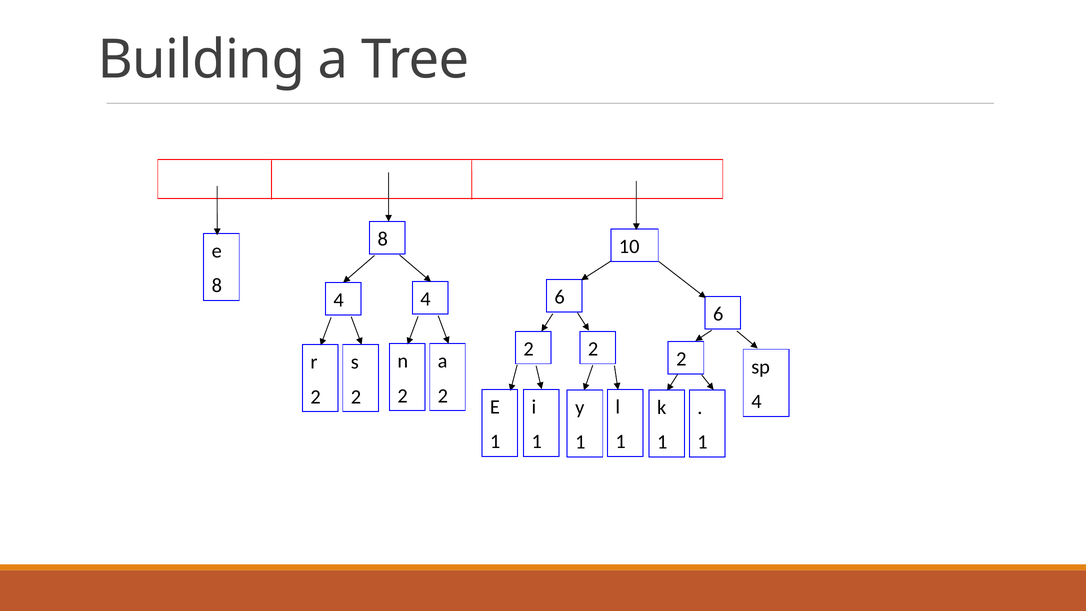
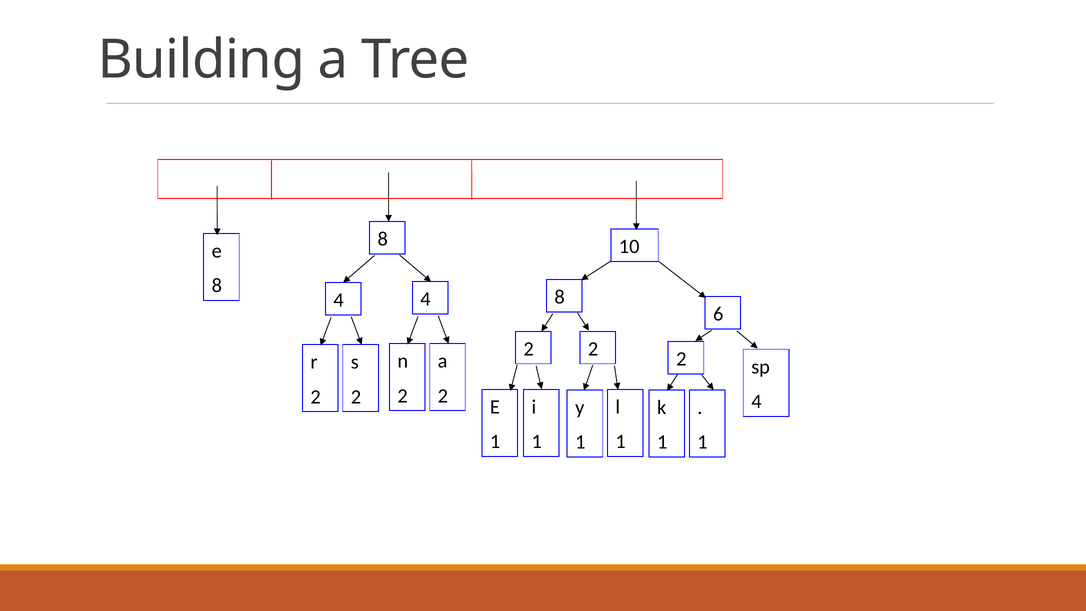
4 6: 6 -> 8 (560, 297)
